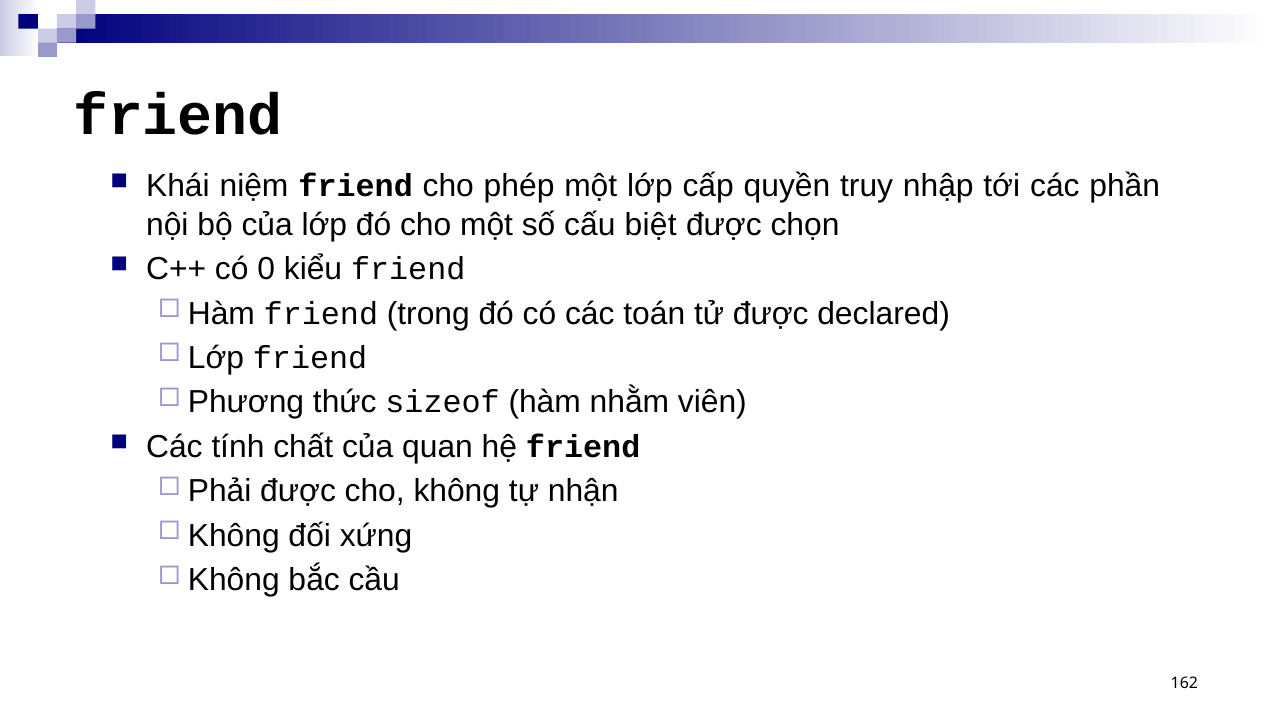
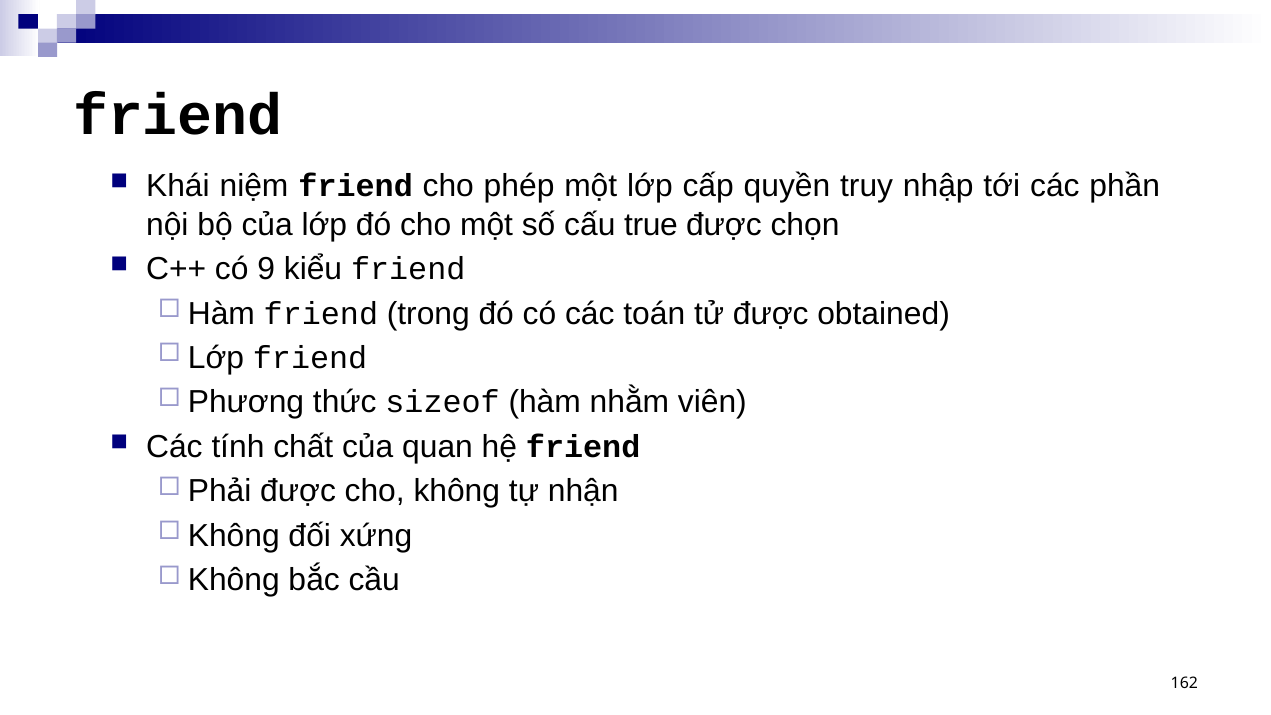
biệt: biệt -> true (651, 225)
0: 0 -> 9 (266, 269)
declared: declared -> obtained (884, 313)
